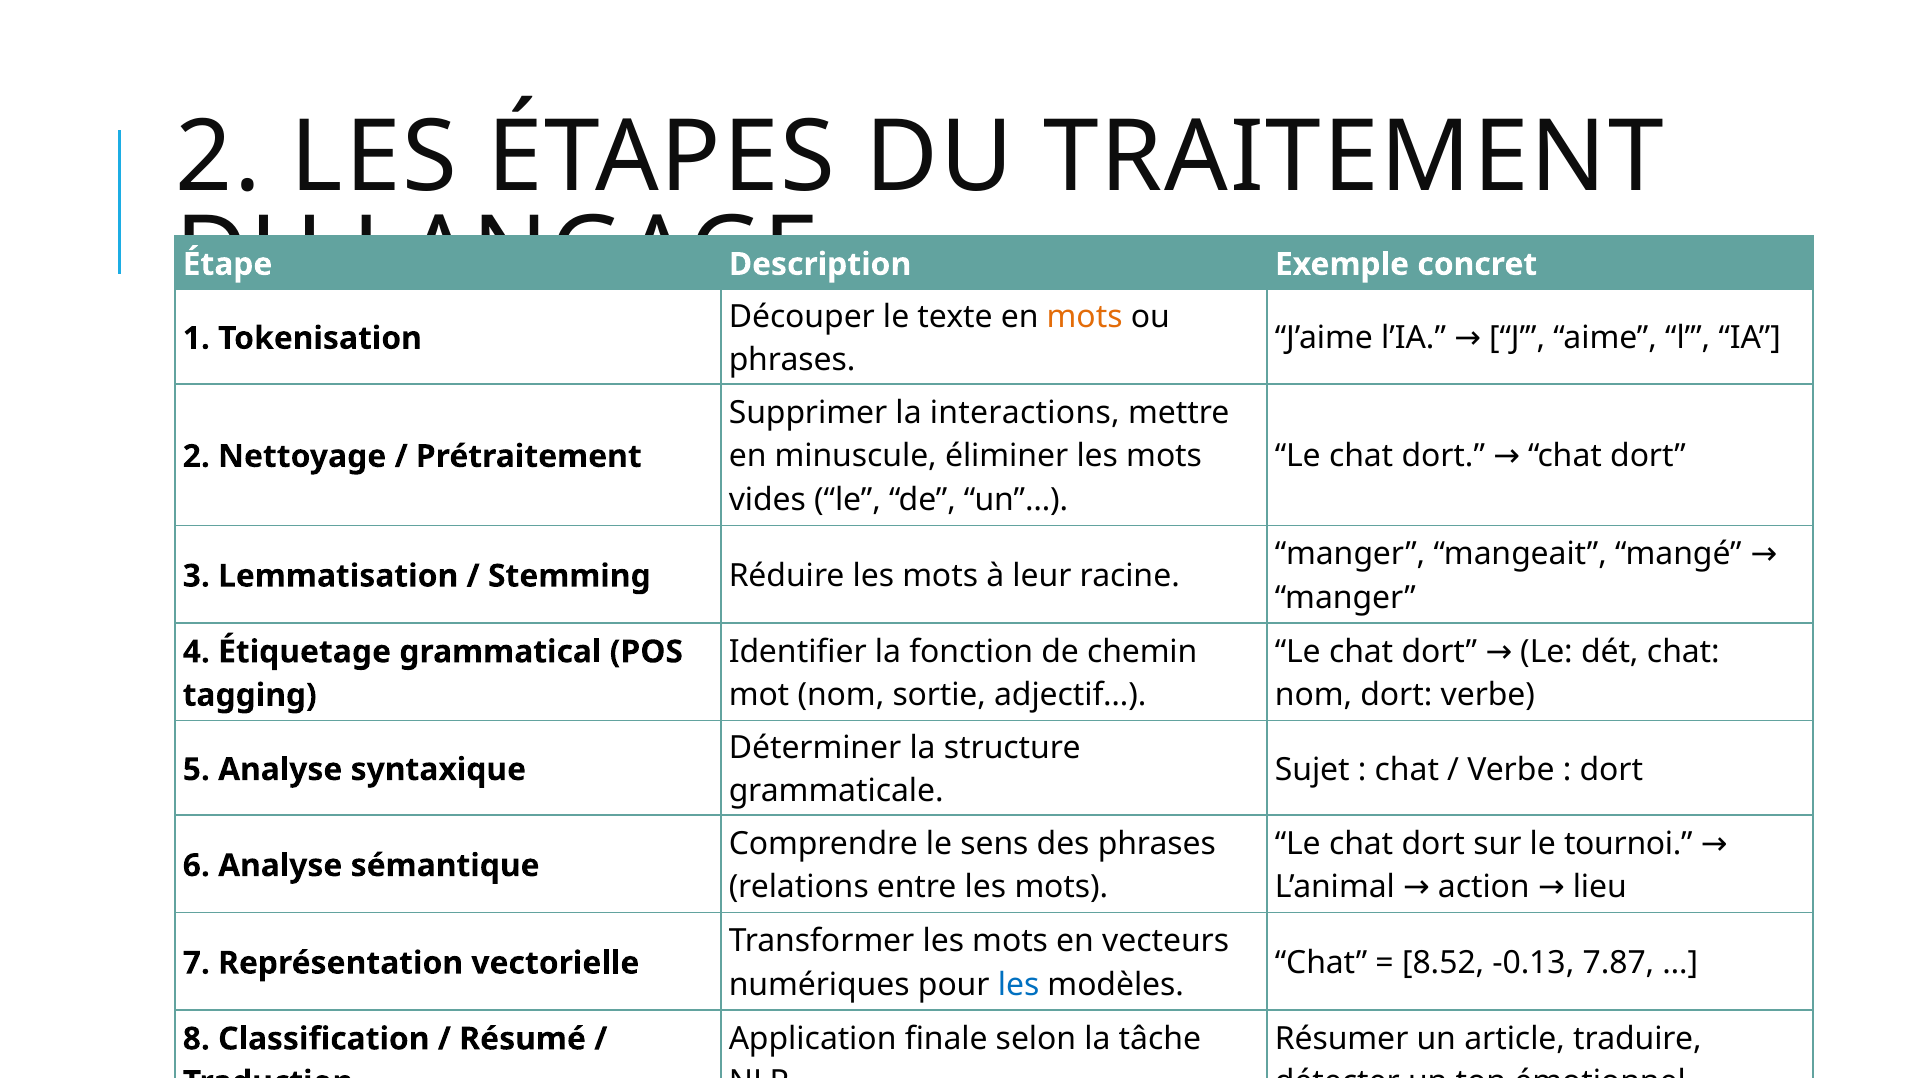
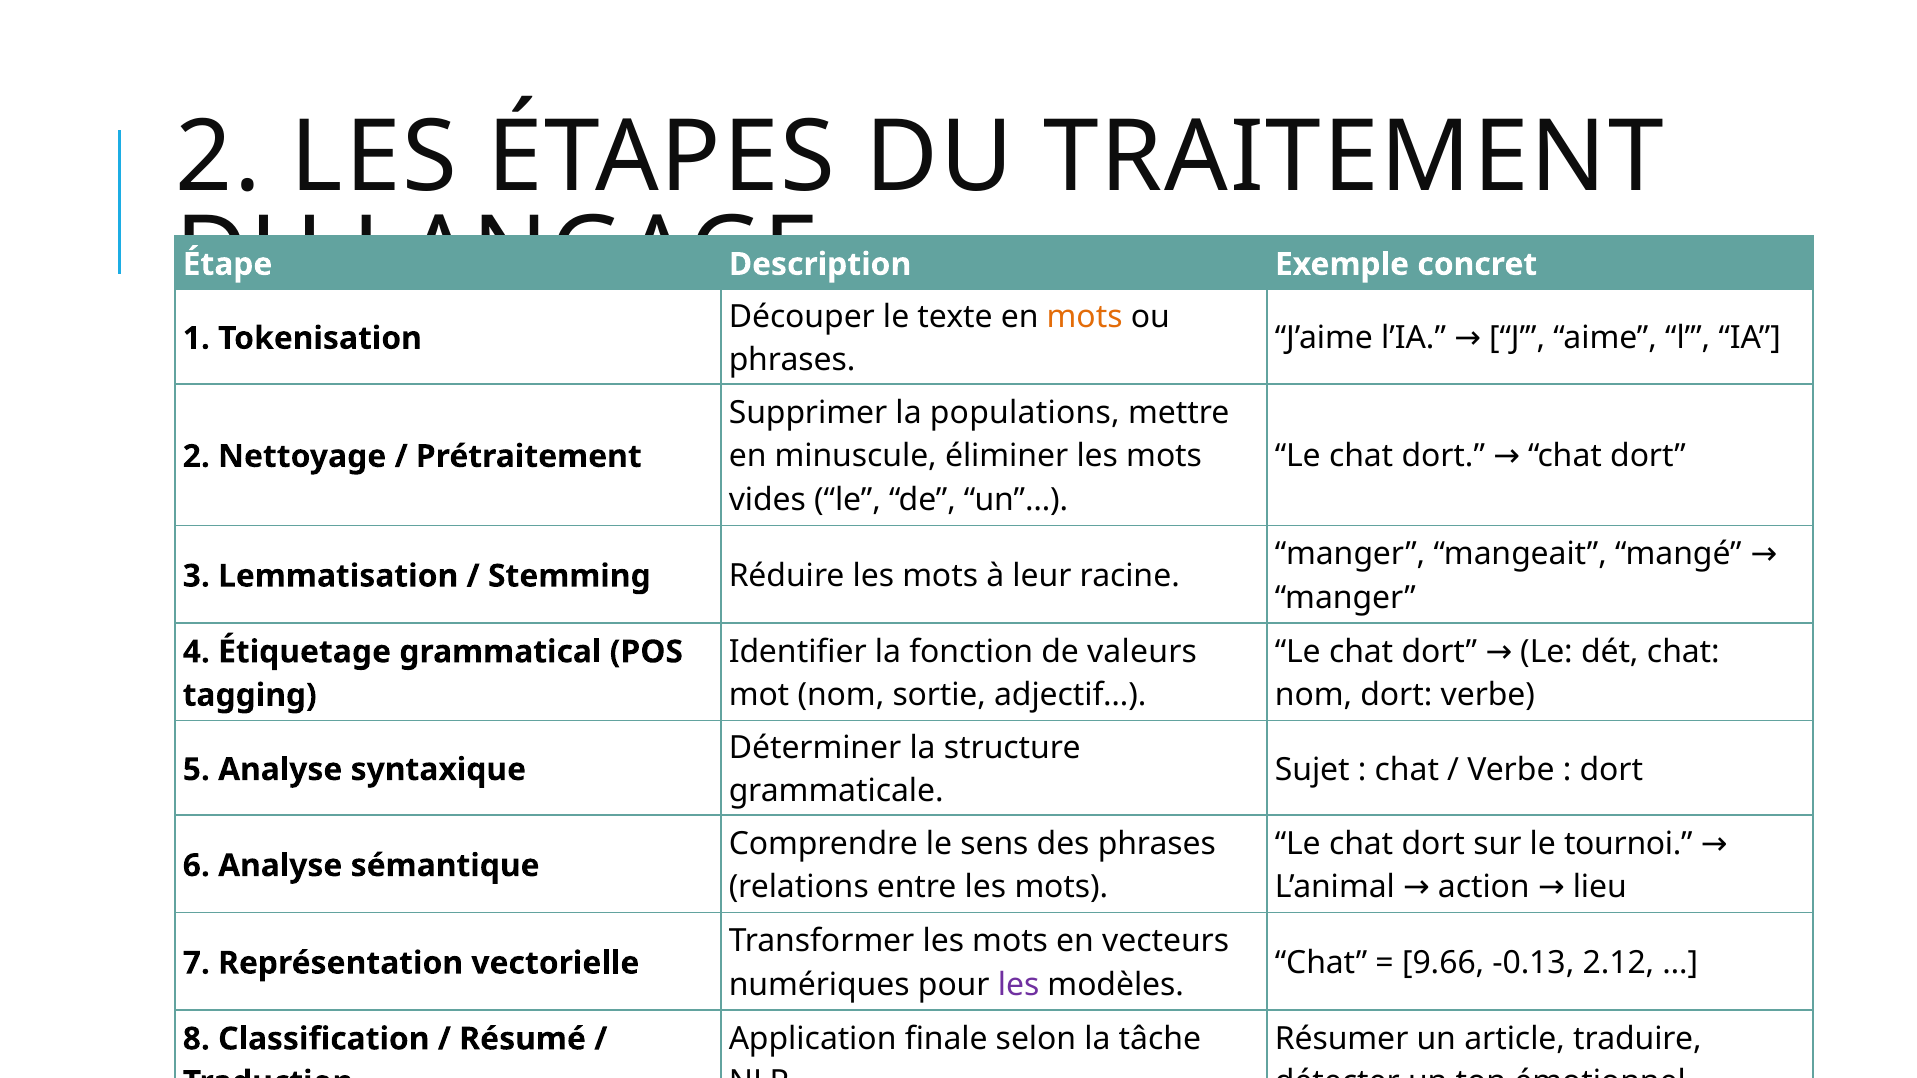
interactions: interactions -> populations (1025, 413)
chemin: chemin -> valeurs (1142, 652)
8.52: 8.52 -> 9.66 (1443, 963)
7.87: 7.87 -> 2.12 (1618, 963)
les colour: blue -> purple (1019, 985)
